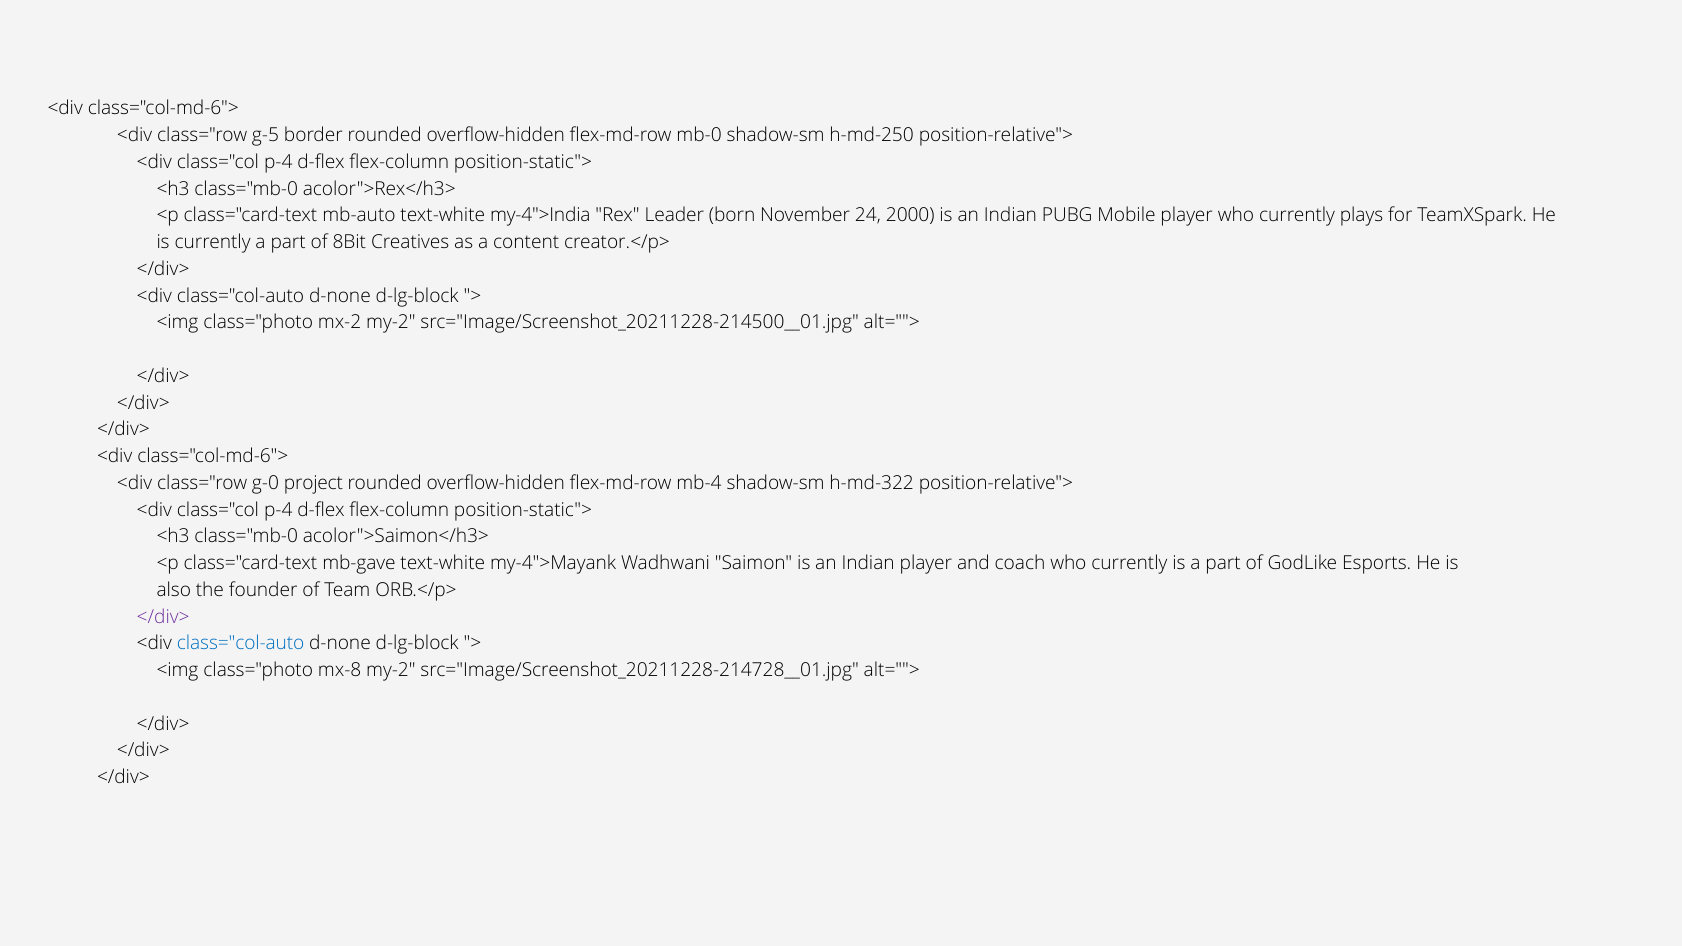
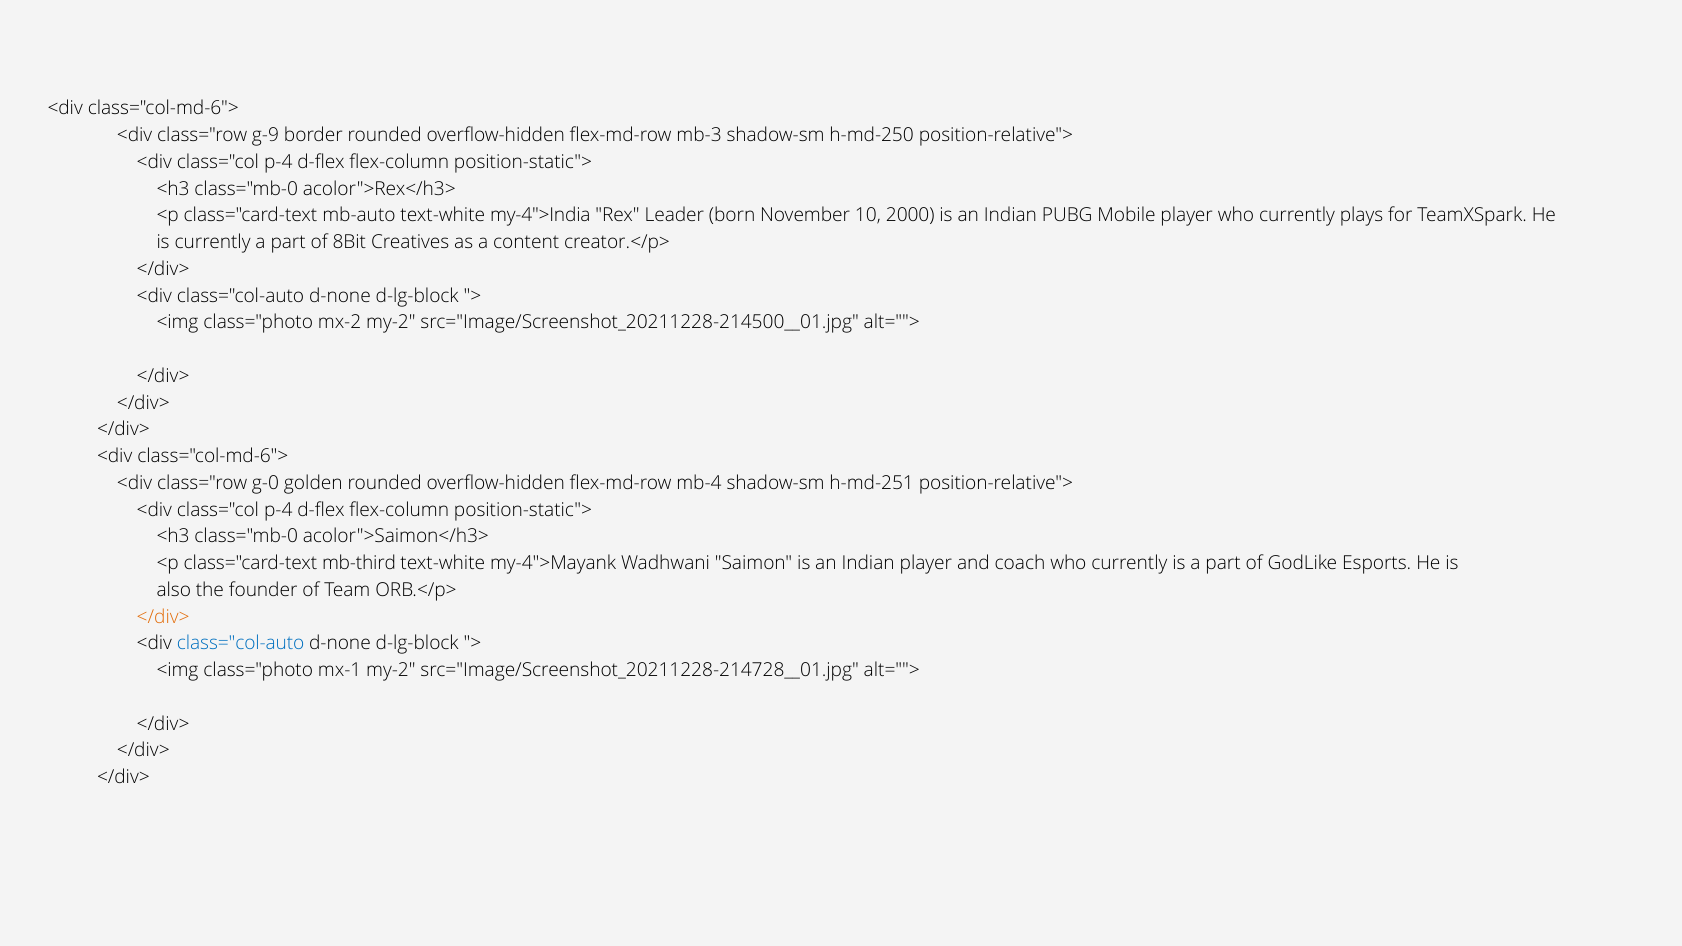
g-5: g-5 -> g-9 (266, 135)
mb-0: mb-0 -> mb-3 (699, 135)
24: 24 -> 10 (868, 216)
project: project -> golden (313, 483)
h-md-322: h-md-322 -> h-md-251 (872, 483)
mb-gave: mb-gave -> mb-third (359, 563)
</div> colour: purple -> orange (163, 617)
mx-8: mx-8 -> mx-1 (340, 670)
